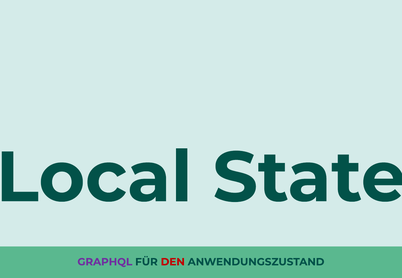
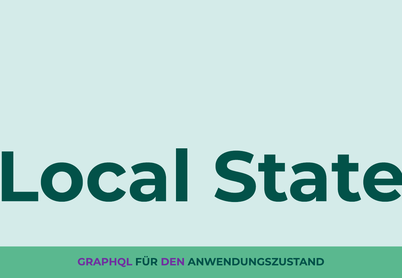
DEN colour: red -> purple (173, 262)
